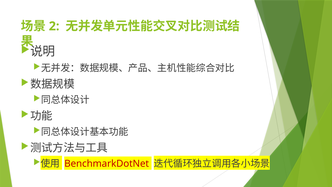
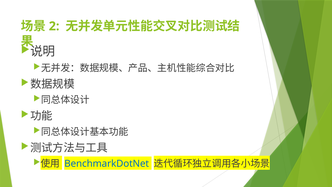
BenchmarkDotNet colour: red -> blue (107, 164)
